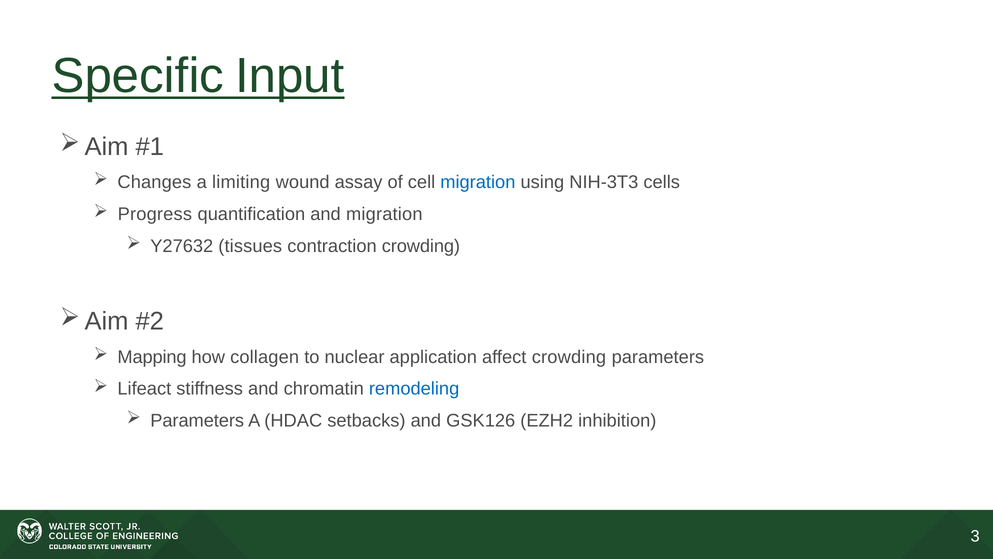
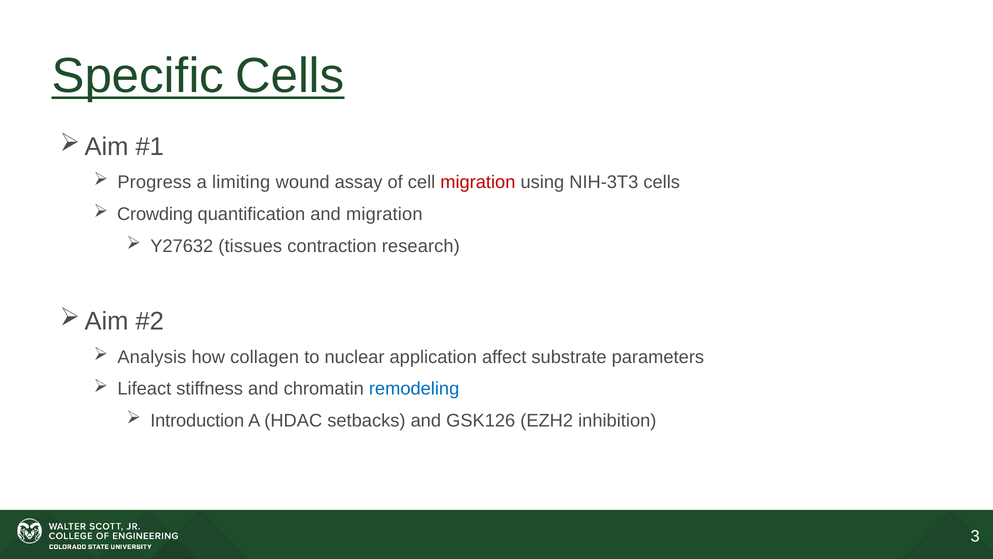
Specific Input: Input -> Cells (290, 76)
Changes: Changes -> Progress (154, 182)
migration colour: blue -> red (478, 182)
Progress: Progress -> Crowding (155, 214)
contraction crowding: crowding -> research (421, 246)
Mapping: Mapping -> Analysis (152, 357)
affect crowding: crowding -> substrate (569, 357)
Parameters: Parameters -> Introduction (197, 420)
